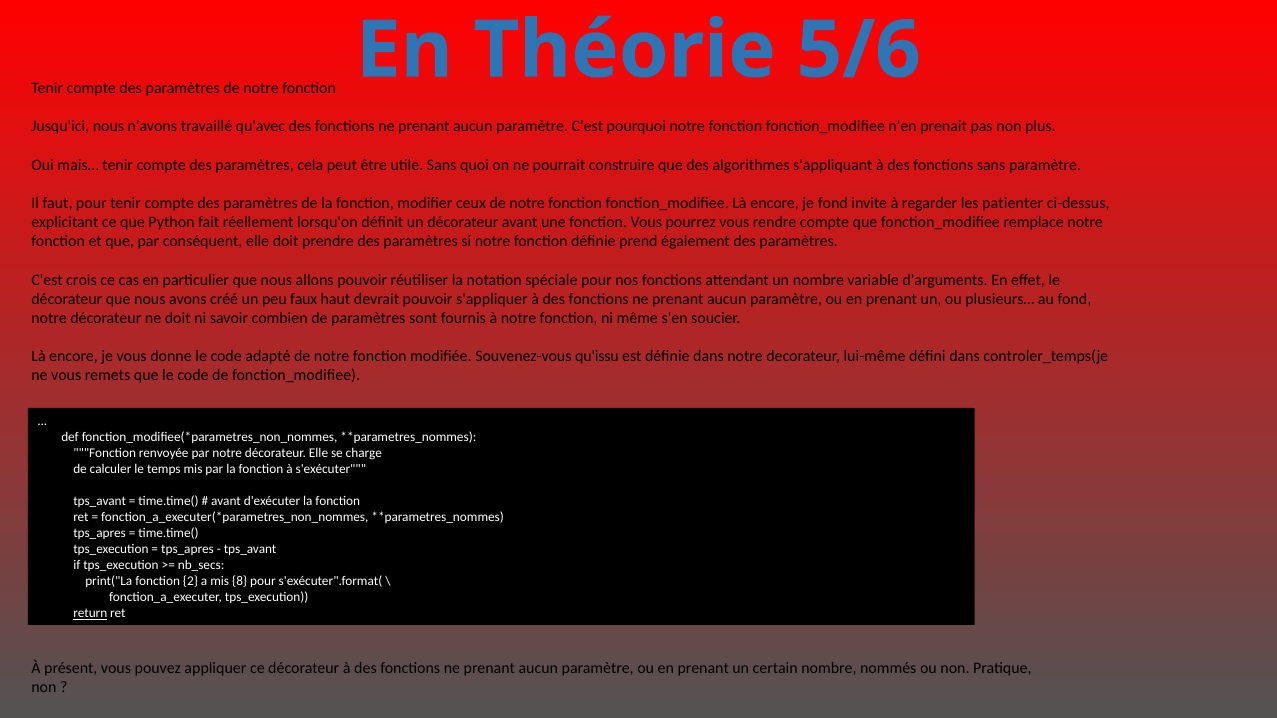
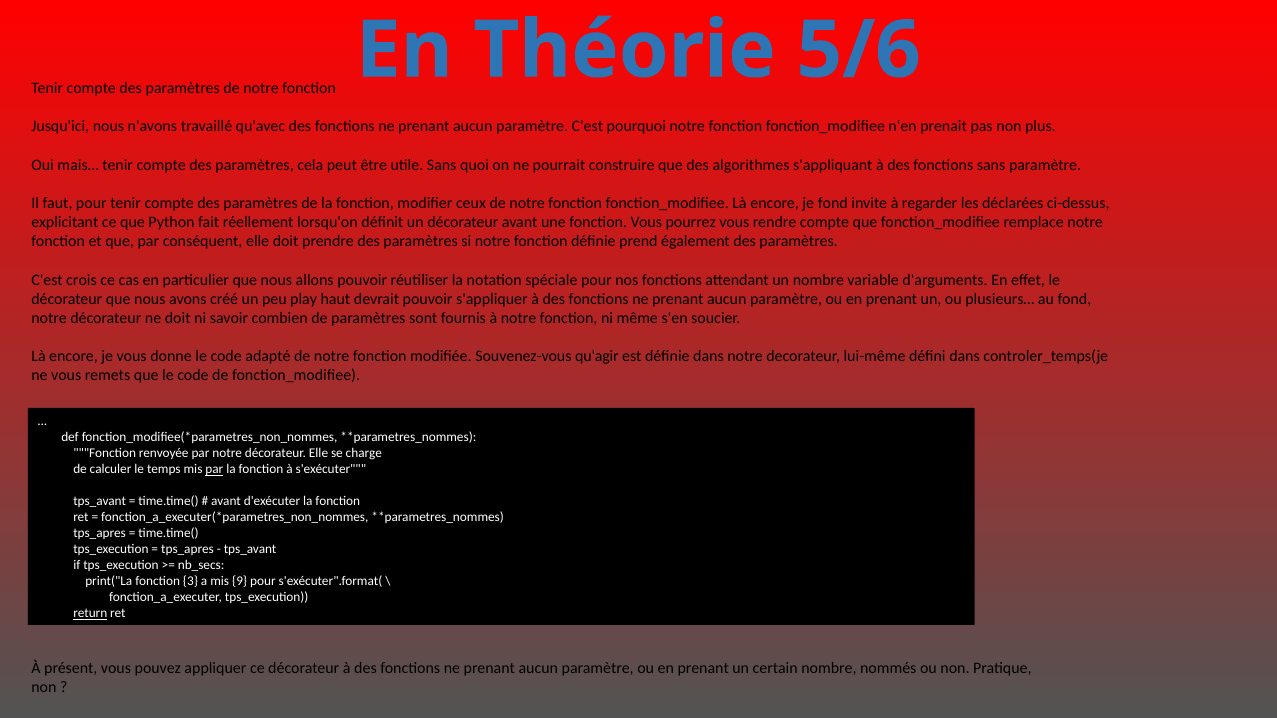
patienter: patienter -> déclarées (1013, 203)
faux: faux -> play (304, 299)
qu'issu: qu'issu -> qu'agir (597, 357)
par underline: none -> present (214, 470)
2: 2 -> 3 (190, 581)
8: 8 -> 9 (240, 581)
